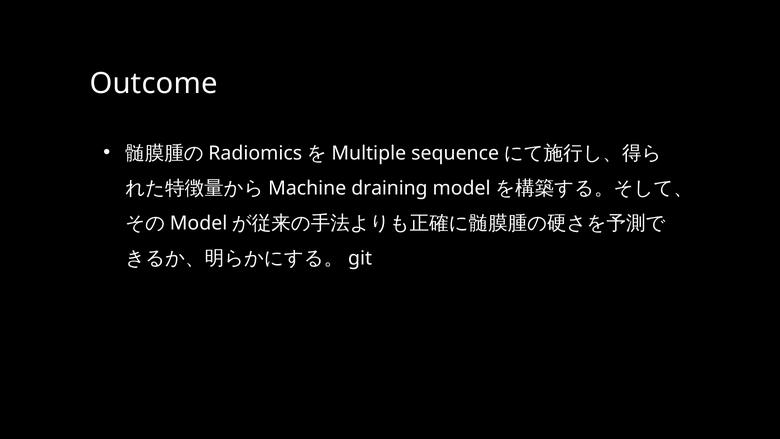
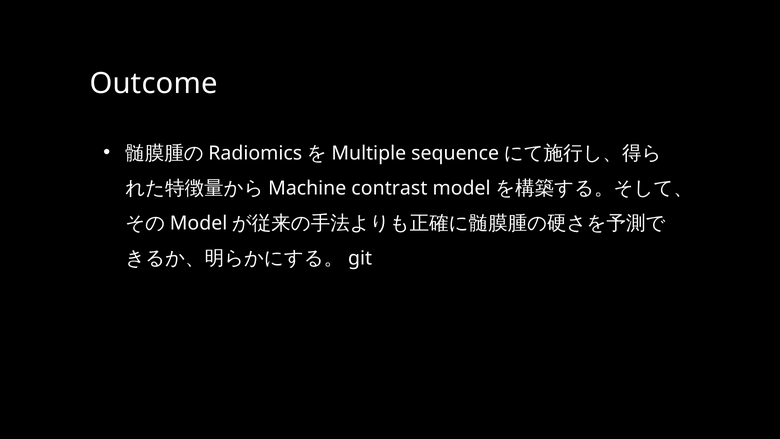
draining: draining -> contrast (389, 188)
